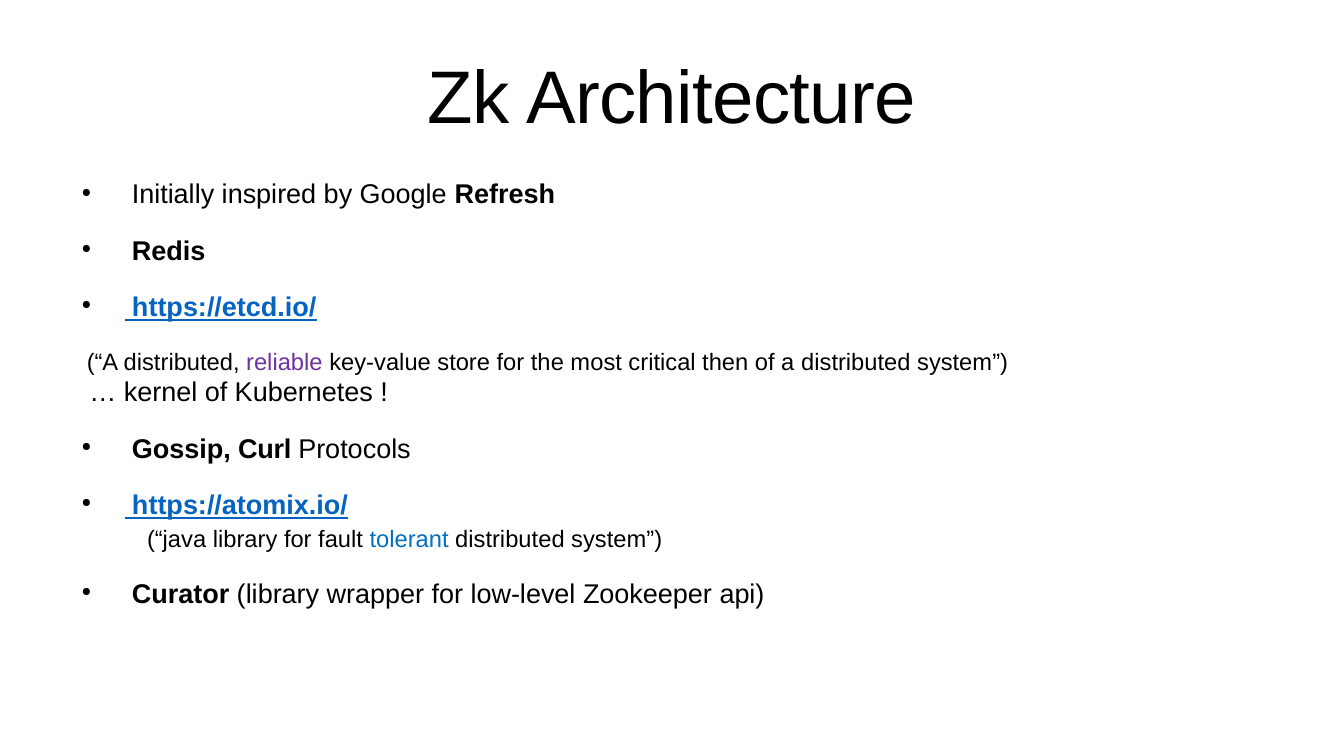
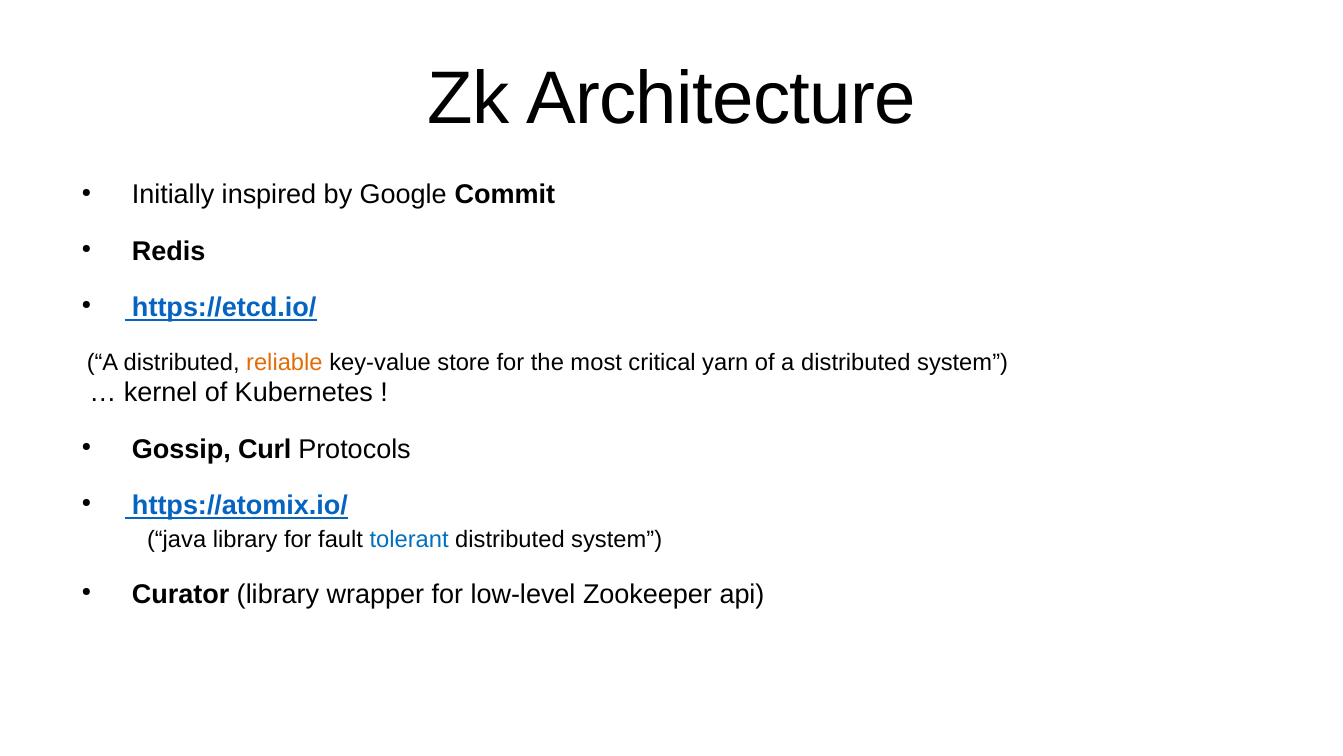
Refresh: Refresh -> Commit (505, 195)
reliable colour: purple -> orange (284, 362)
then: then -> yarn (725, 362)
